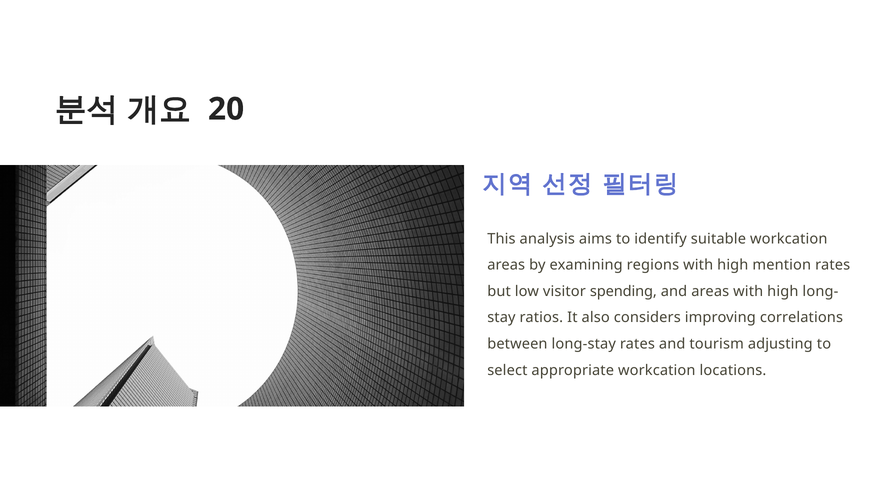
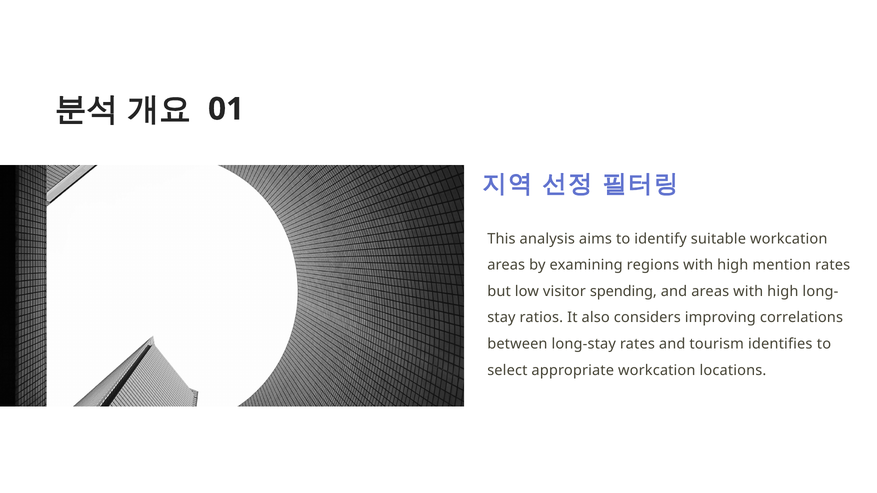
20: 20 -> 01 (226, 109)
adjusting: adjusting -> identifies (780, 344)
